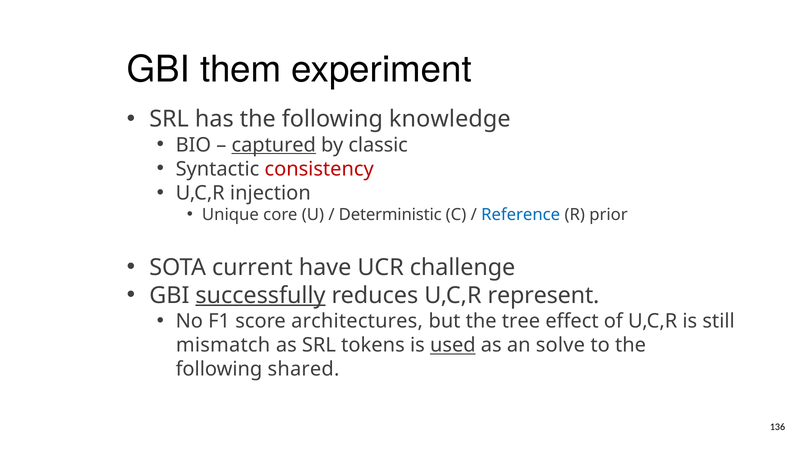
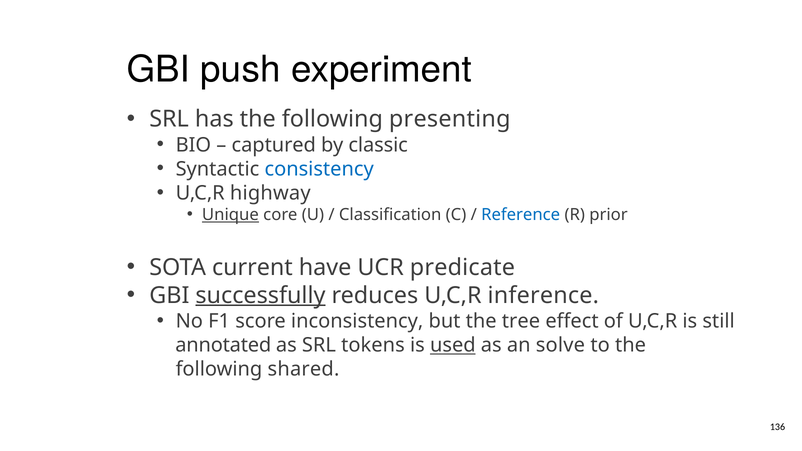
them: them -> push (241, 70)
knowledge: knowledge -> presenting (450, 119)
captured underline: present -> none (274, 145)
consistency colour: red -> blue (319, 169)
injection: injection -> highway (270, 193)
Unique underline: none -> present (230, 215)
Deterministic: Deterministic -> Classification (390, 215)
challenge: challenge -> predicate (462, 267)
represent: represent -> inference (543, 295)
architectures: architectures -> inconsistency (357, 321)
mismatch: mismatch -> annotated (223, 345)
